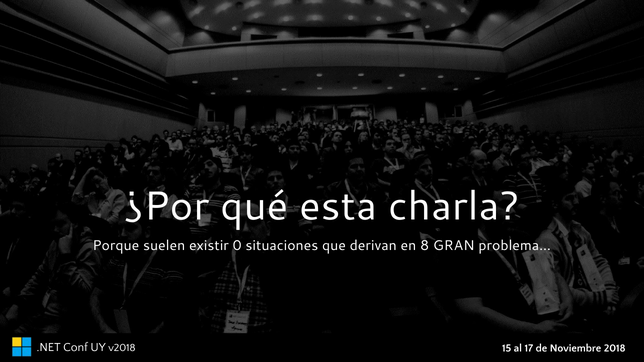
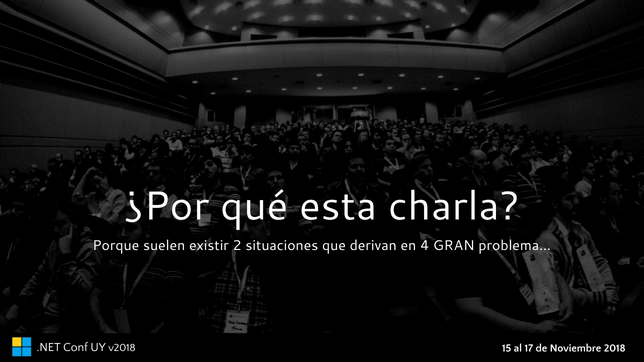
0: 0 -> 2 (237, 246)
8: 8 -> 4 (425, 246)
